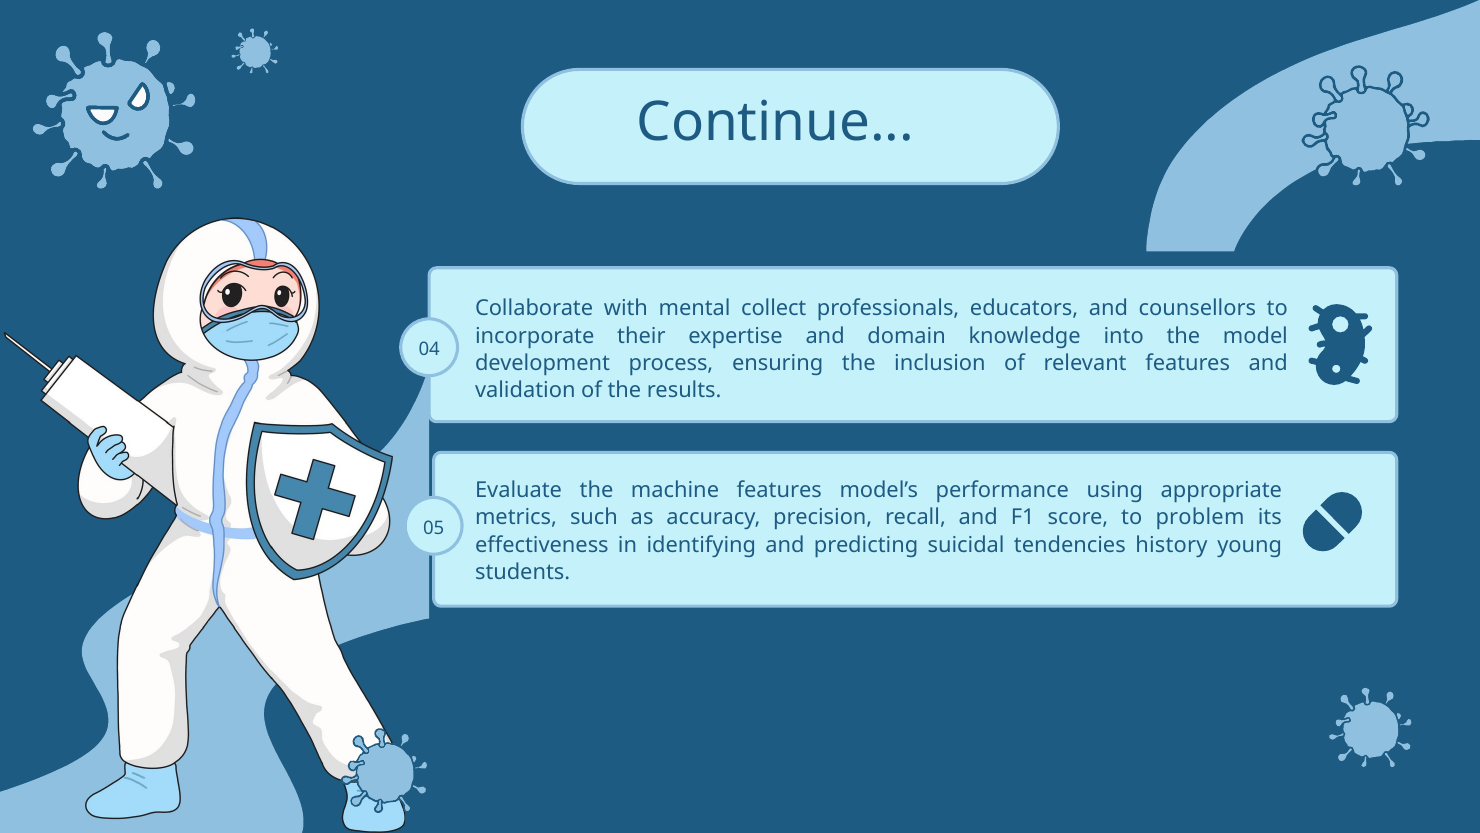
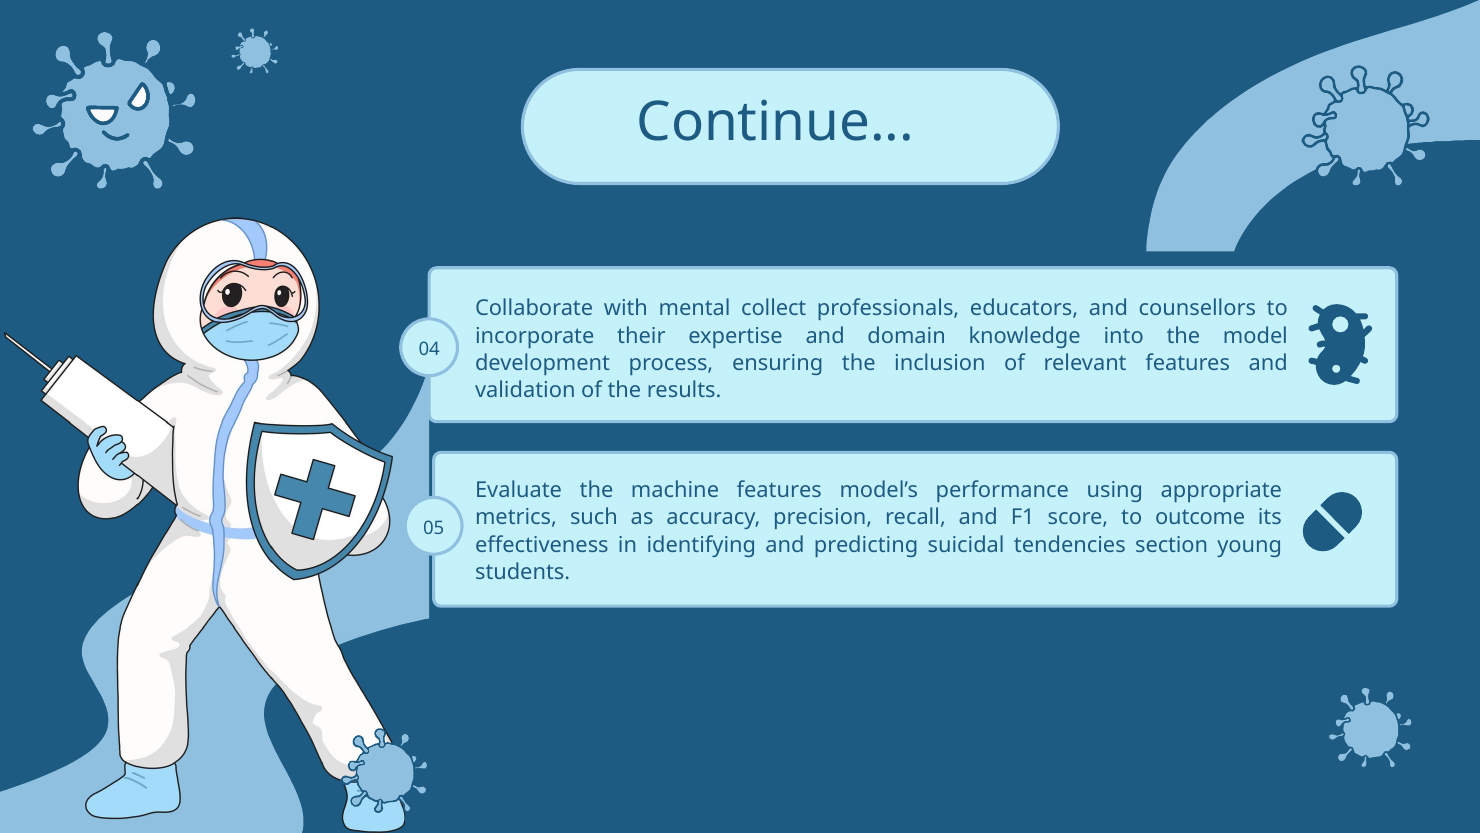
problem: problem -> outcome (1200, 517)
history: history -> section (1172, 545)
